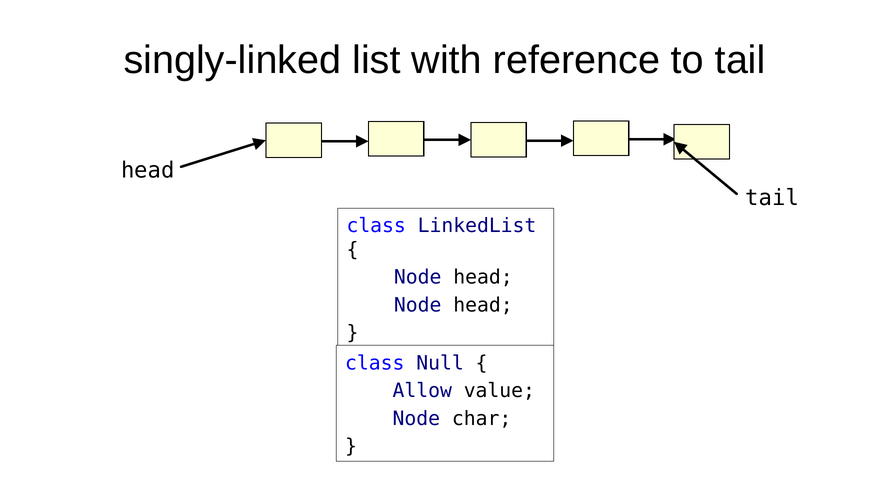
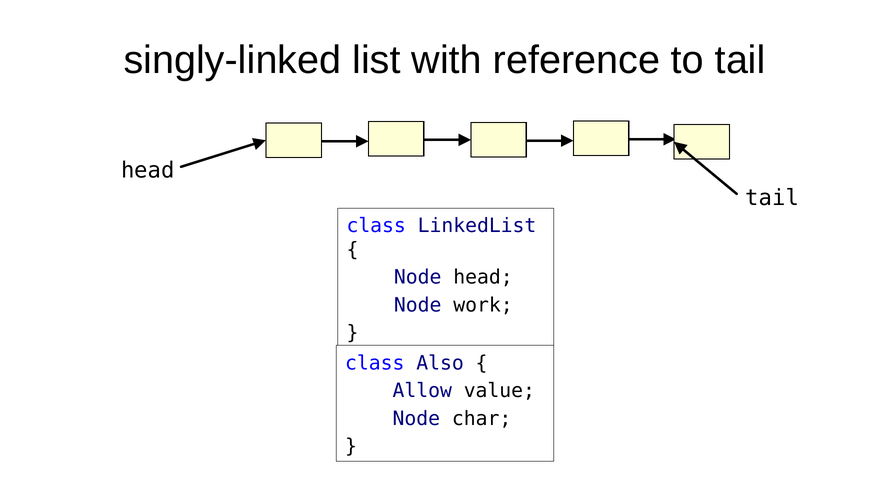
head: head -> work (483, 305)
Null: Null -> Also (440, 363)
